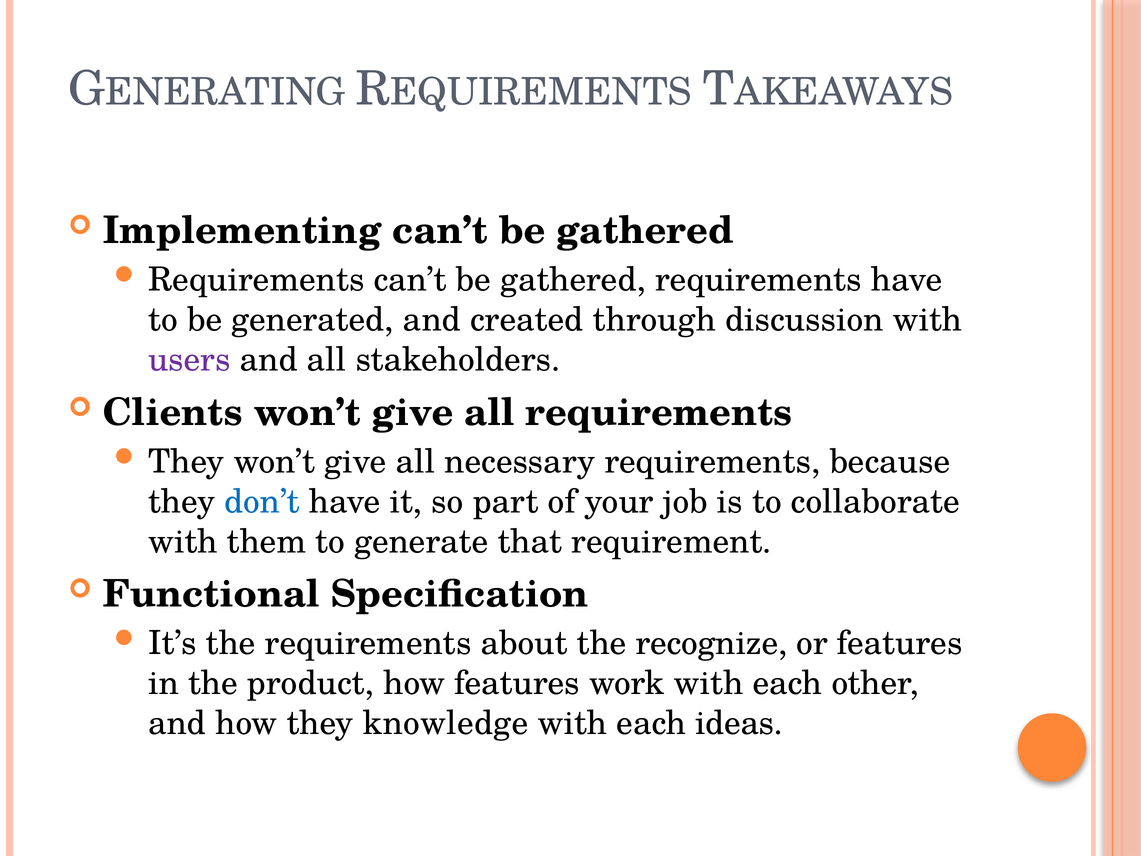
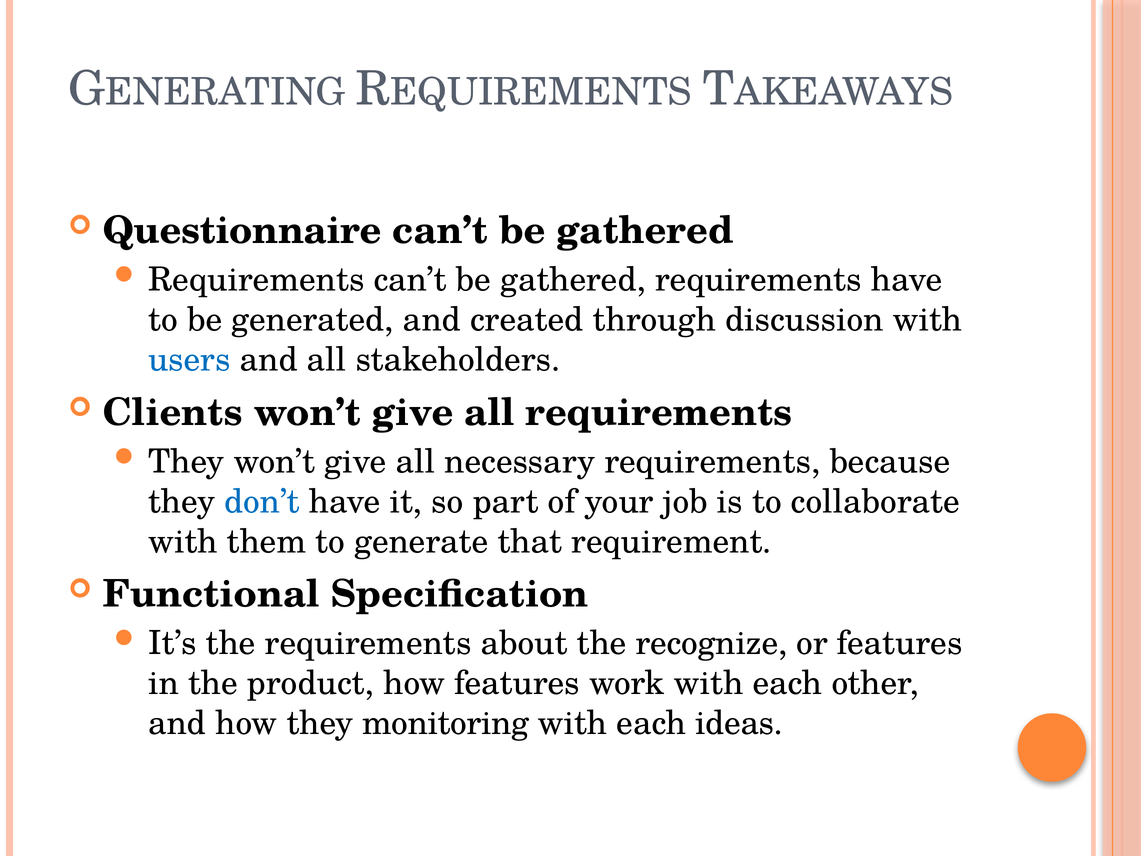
Implementing: Implementing -> Questionnaire (242, 231)
users colour: purple -> blue (189, 360)
knowledge: knowledge -> monitoring (446, 723)
